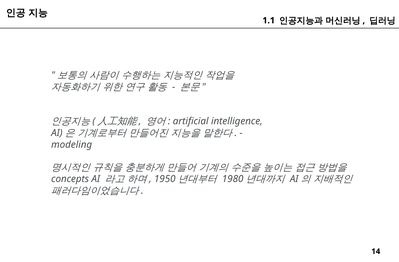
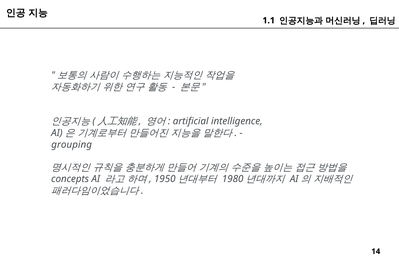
modeling: modeling -> grouping (72, 145)
